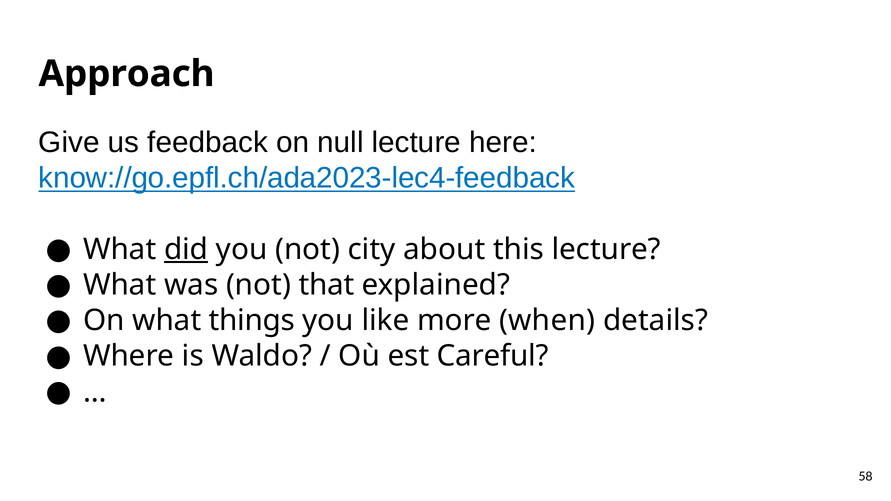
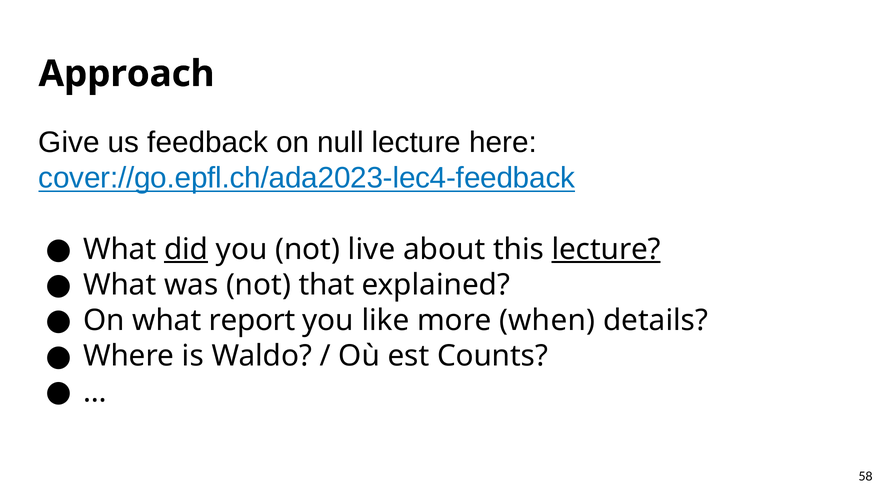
know://go.epfl.ch/ada2023-lec4-feedback: know://go.epfl.ch/ada2023-lec4-feedback -> cover://go.epfl.ch/ada2023-lec4-feedback (307, 178)
city: city -> live (372, 249)
lecture underline: none -> present (606, 249)
things: things -> report (252, 321)
Careful: Careful -> Counts (493, 356)
